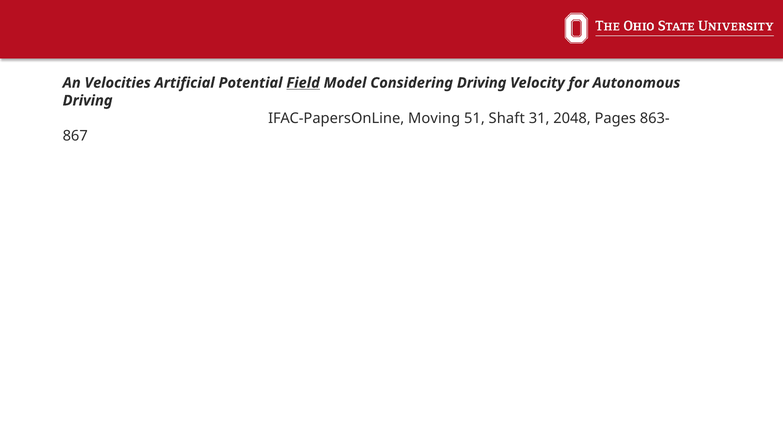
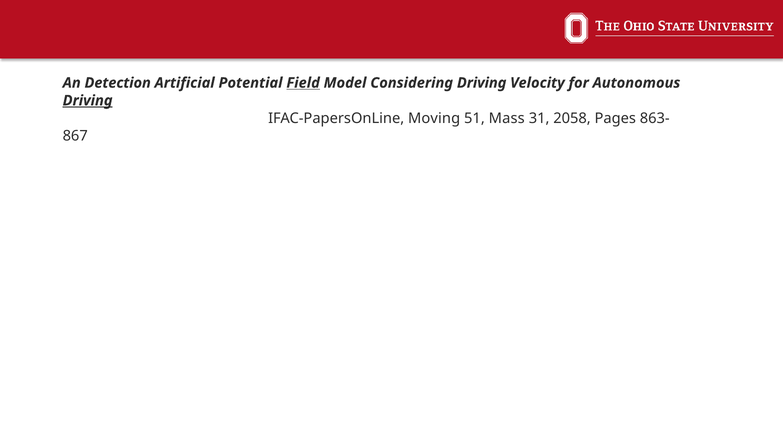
Velocities: Velocities -> Detection (118, 83)
Driving underline: none -> present (88, 100)
Shaft: Shaft -> Mass (507, 118)
2048: 2048 -> 2058 (572, 118)
